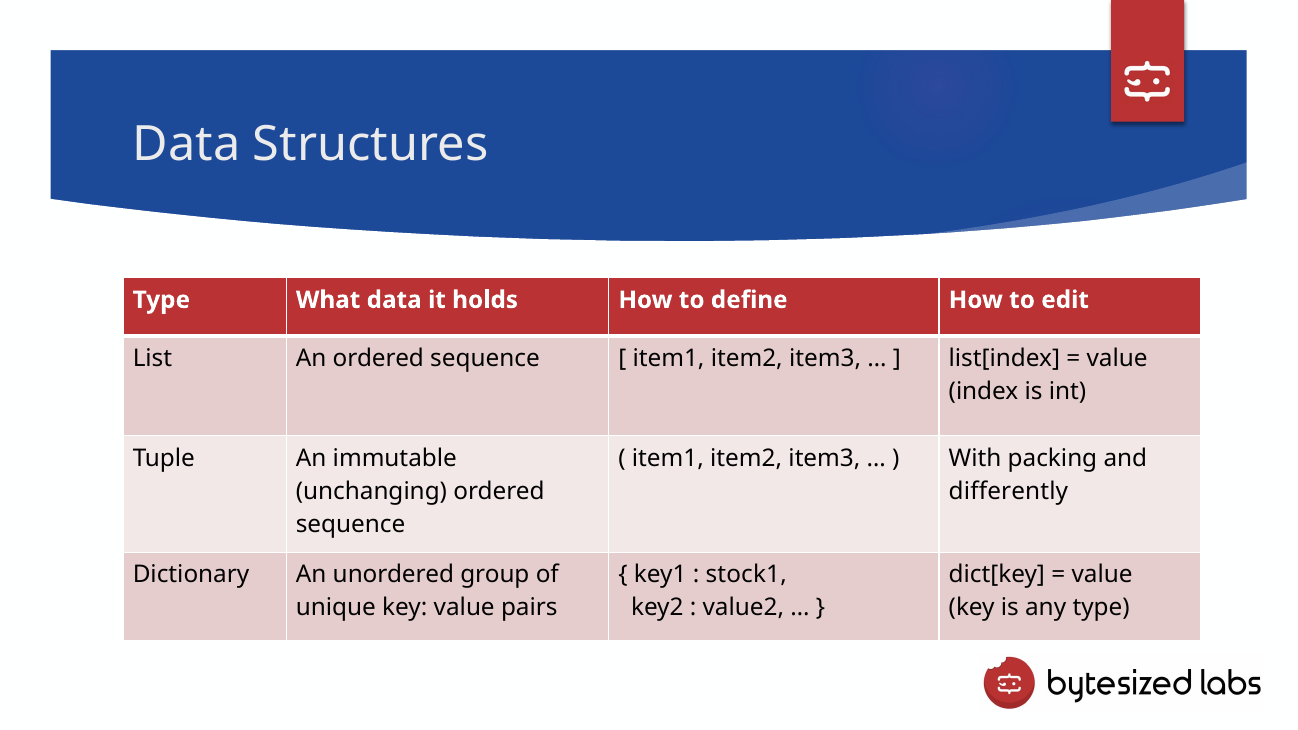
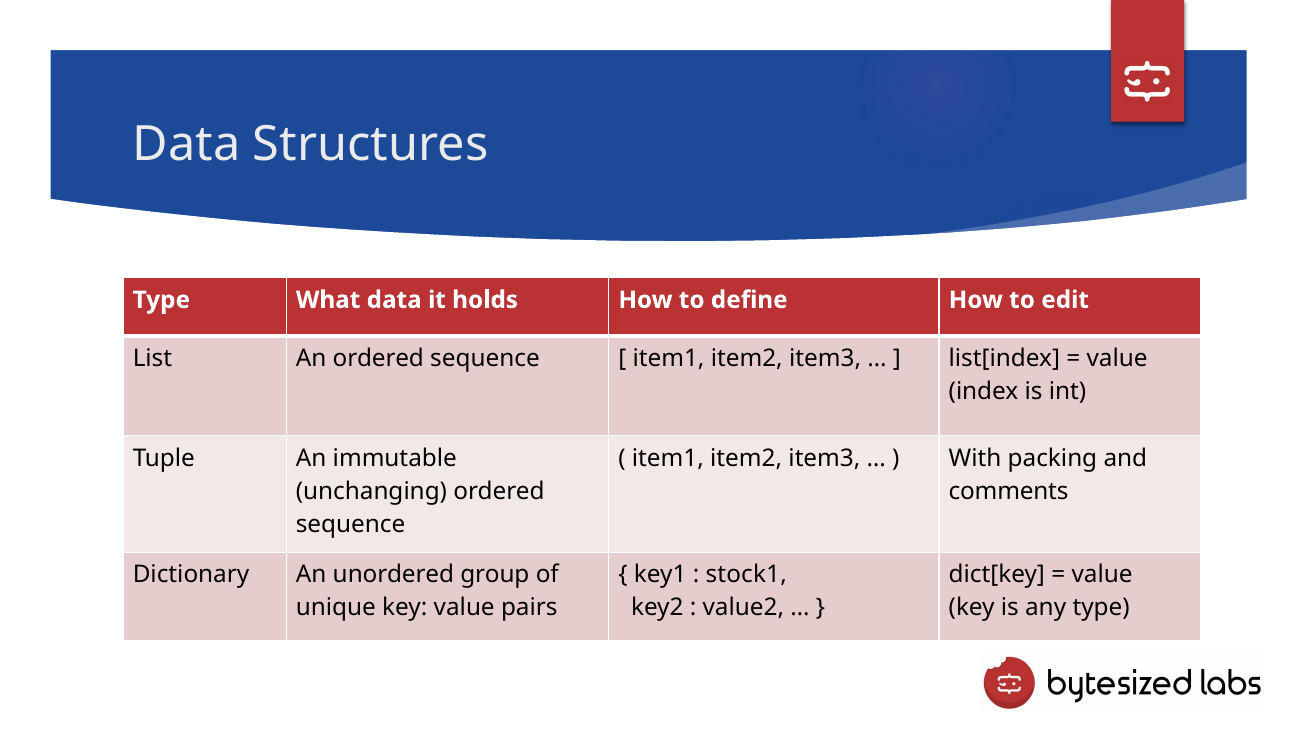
differently: differently -> comments (1009, 491)
